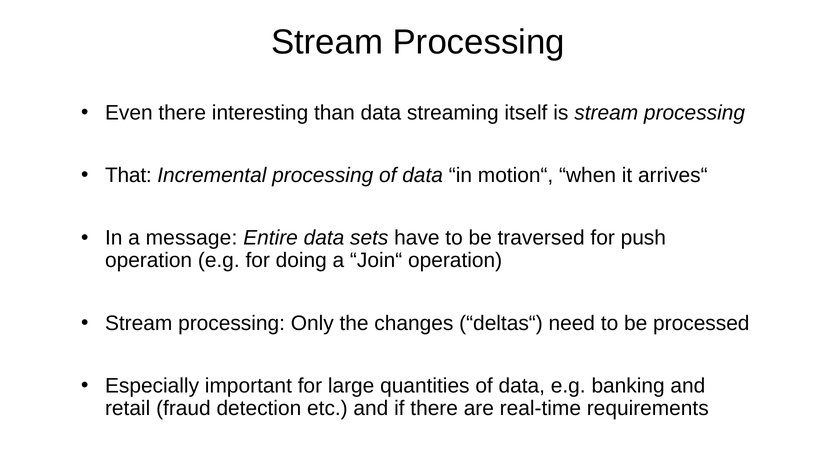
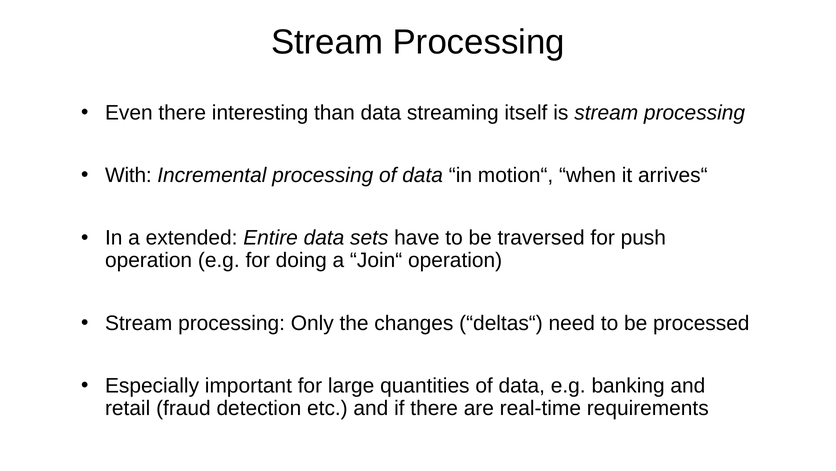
That: That -> With (128, 175)
message: message -> extended (192, 238)
